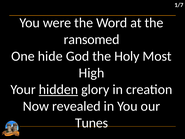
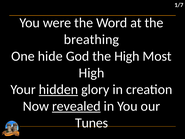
ransomed: ransomed -> breathing (91, 39)
the Holy: Holy -> High (127, 56)
revealed underline: none -> present (76, 106)
